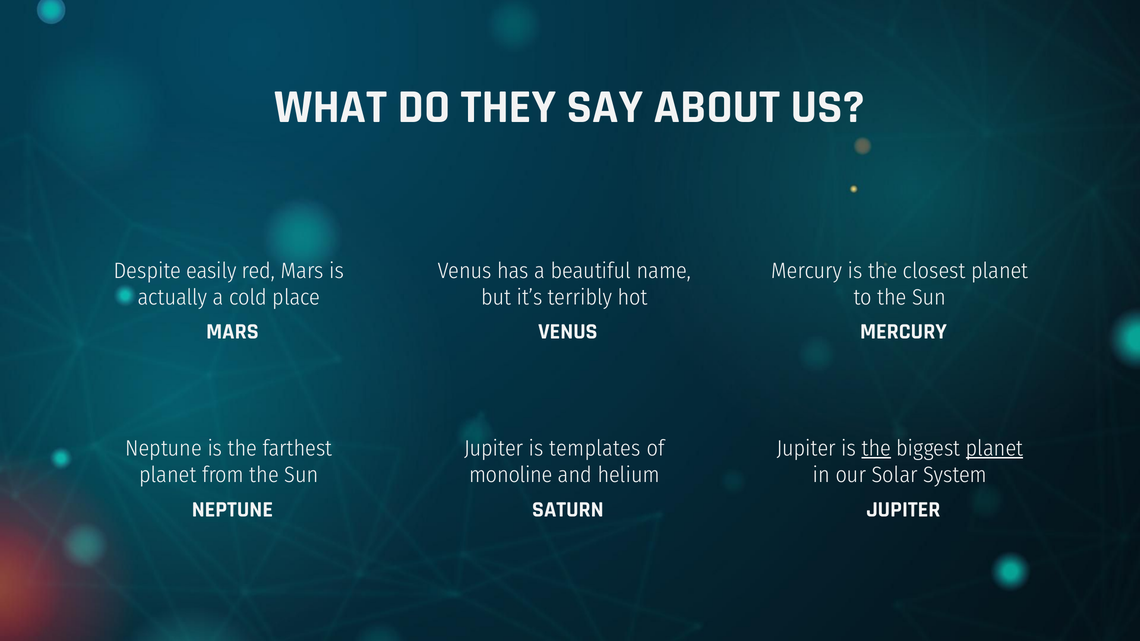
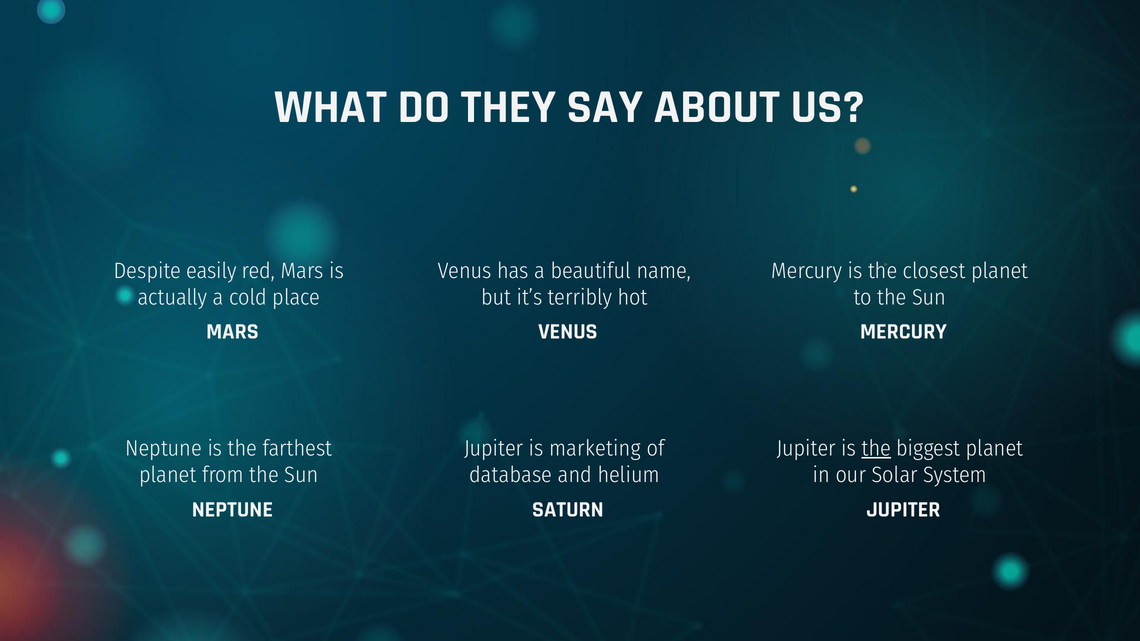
templates: templates -> marketing (595, 448)
planet underline: present -> none (995, 448)
monoline: monoline -> database (511, 475)
